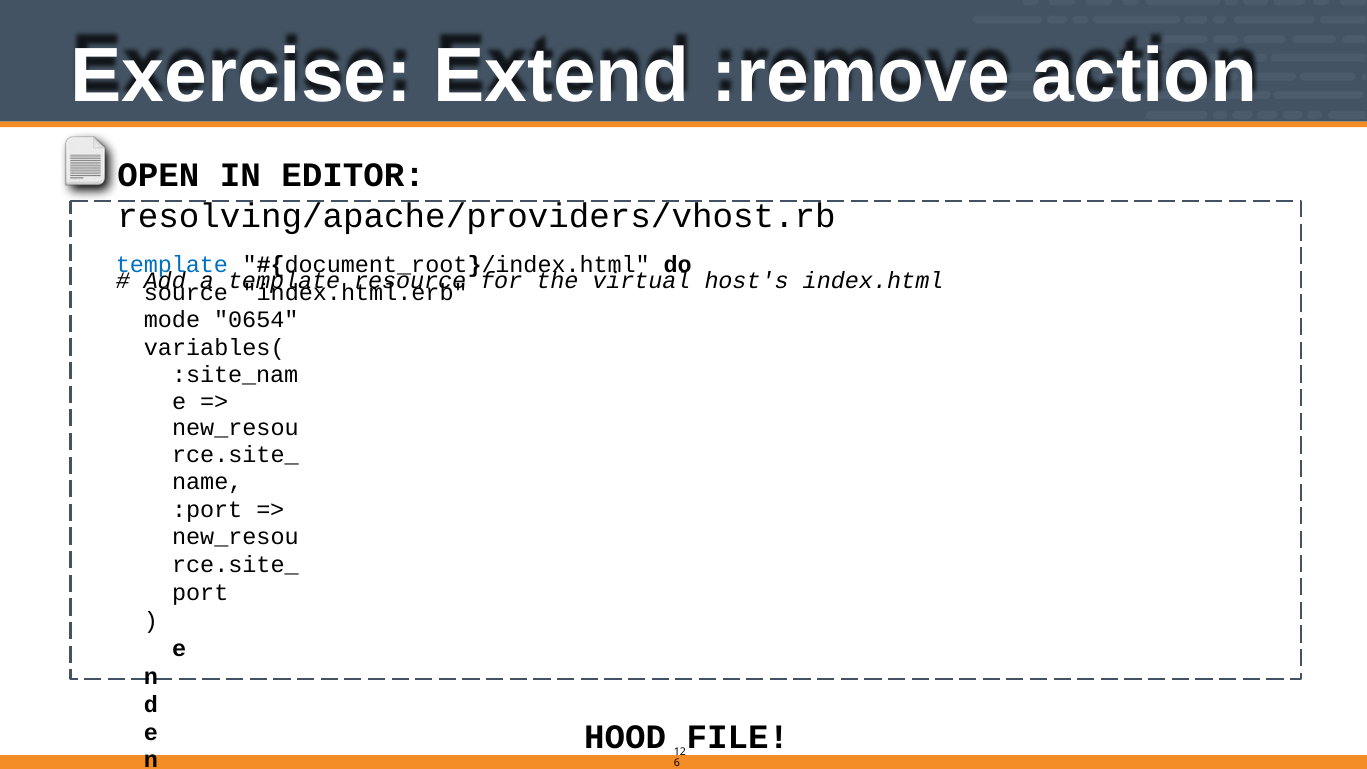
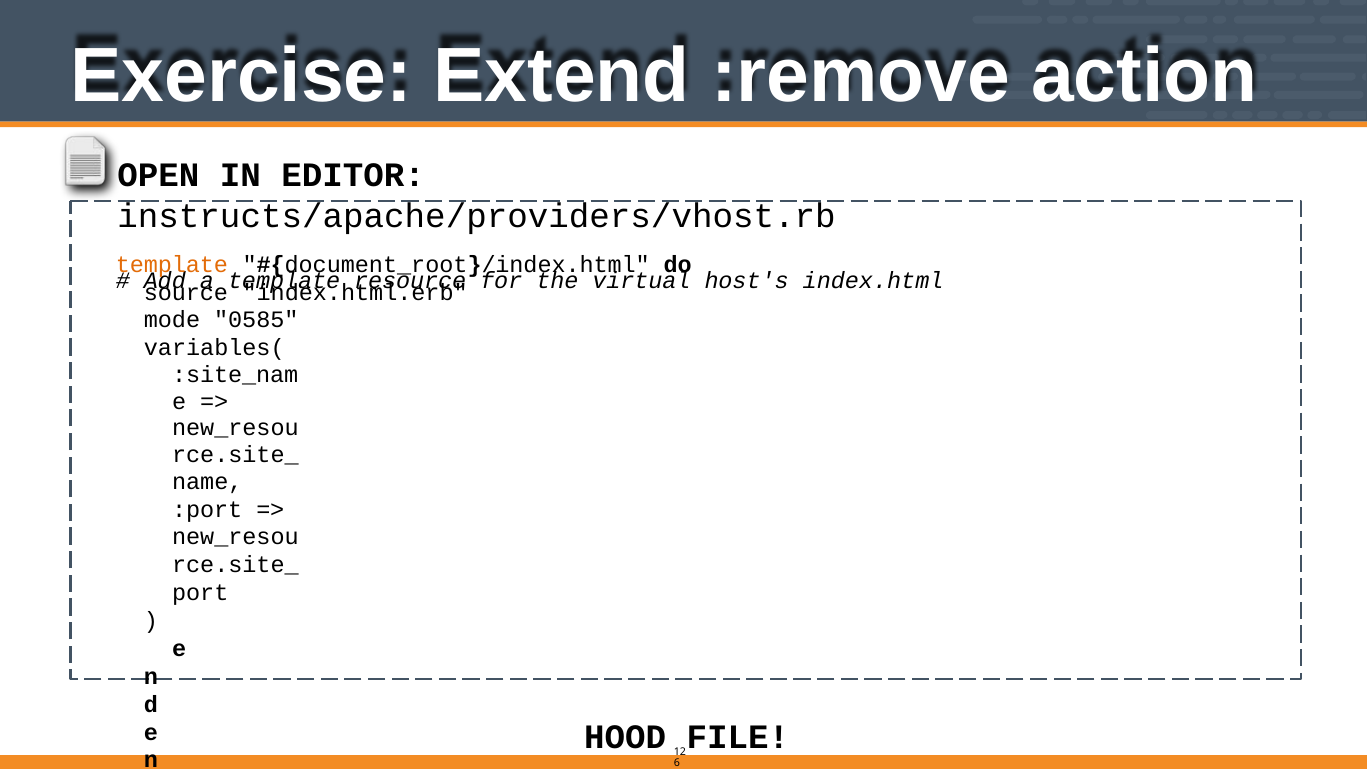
resolving/apache/providers/vhost.rb: resolving/apache/providers/vhost.rb -> instructs/apache/providers/vhost.rb (477, 217)
template colour: blue -> orange (172, 265)
0654: 0654 -> 0585 (256, 320)
